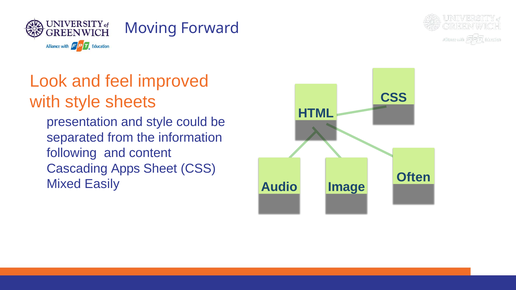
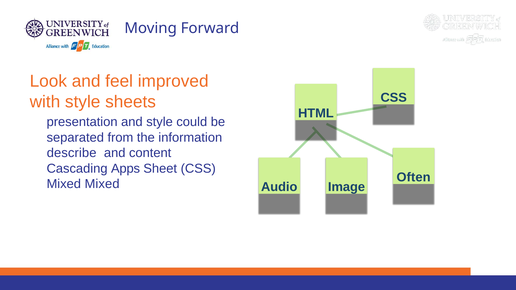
following: following -> describe (72, 153)
Mixed Easily: Easily -> Mixed (102, 184)
